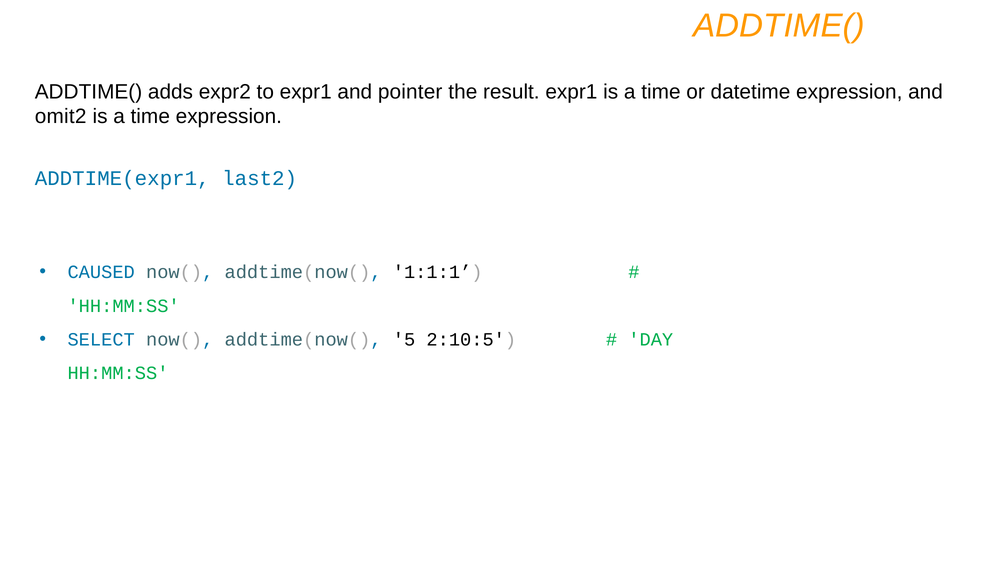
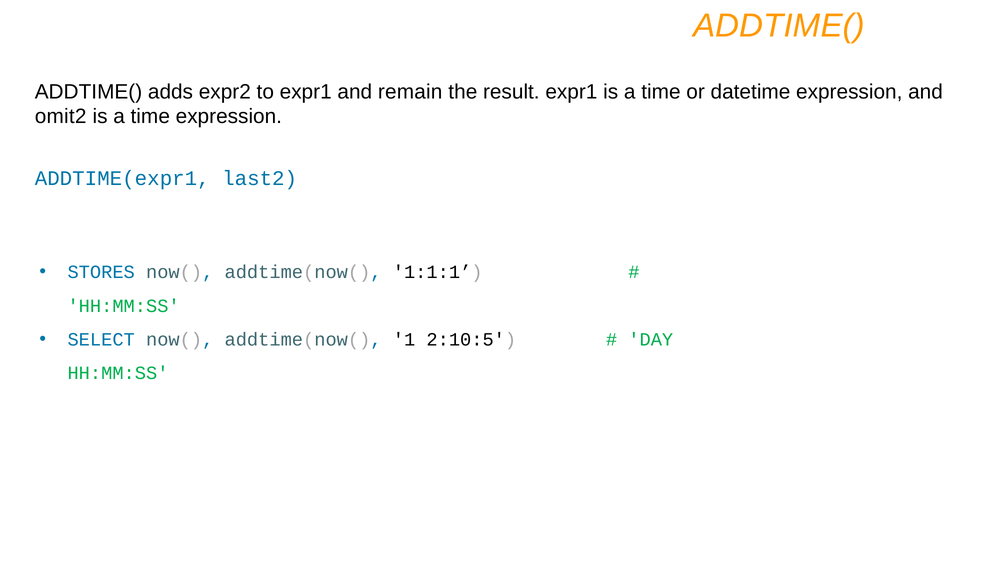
pointer: pointer -> remain (410, 92)
CAUSED: CAUSED -> STORES (101, 272)
5: 5 -> 1 (404, 339)
